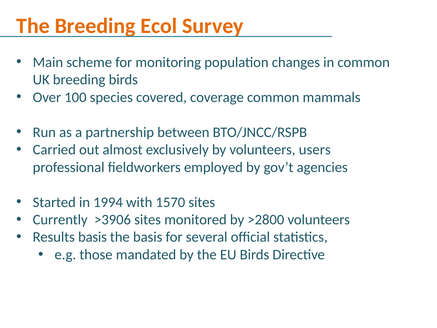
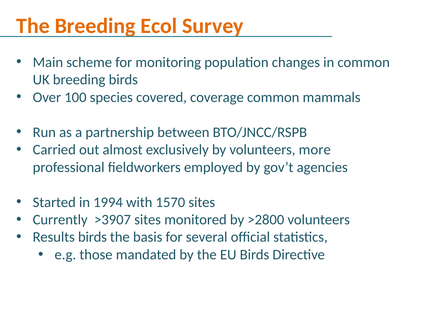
users: users -> more (315, 150)
>3906: >3906 -> >3907 (113, 220)
Results basis: basis -> birds (92, 237)
